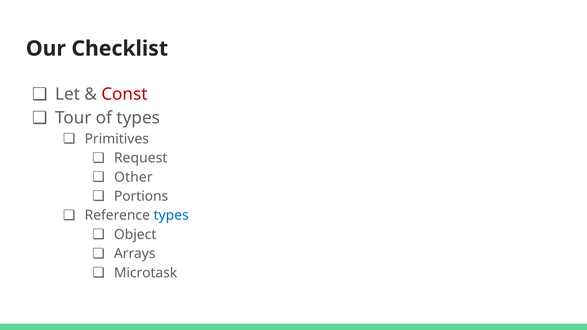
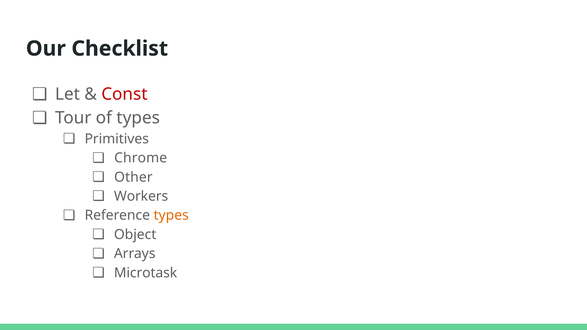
Request: Request -> Chrome (141, 158)
Portions: Portions -> Workers (141, 196)
types colour: blue -> orange (171, 216)
